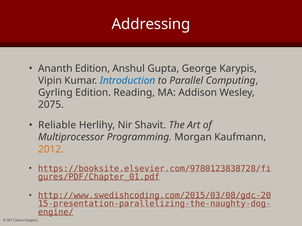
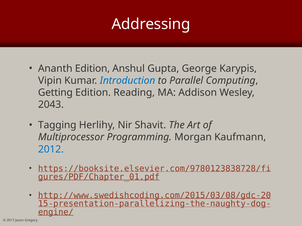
Gyrling: Gyrling -> Getting (55, 93)
2075: 2075 -> 2043 (51, 105)
Reliable: Reliable -> Tagging (57, 125)
2012 colour: orange -> blue (51, 150)
